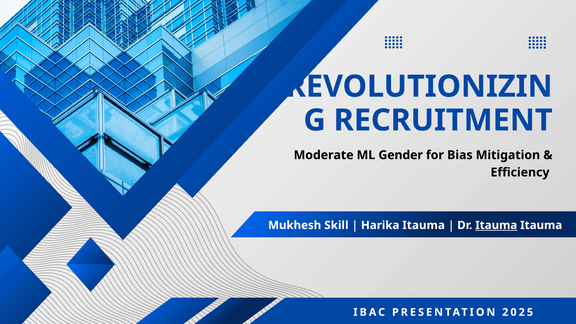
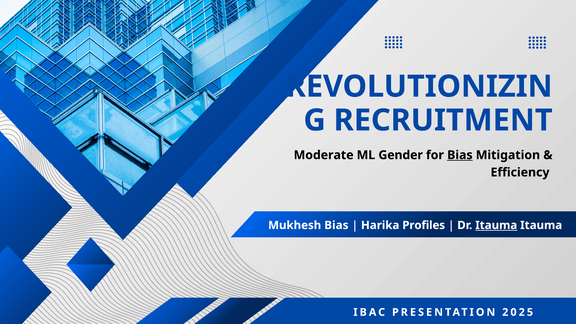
Bias underline: none -> present (460, 155)
Mukhesh Skill: Skill -> Bias (336, 225)
Harika Itauma: Itauma -> Profiles (424, 225)
